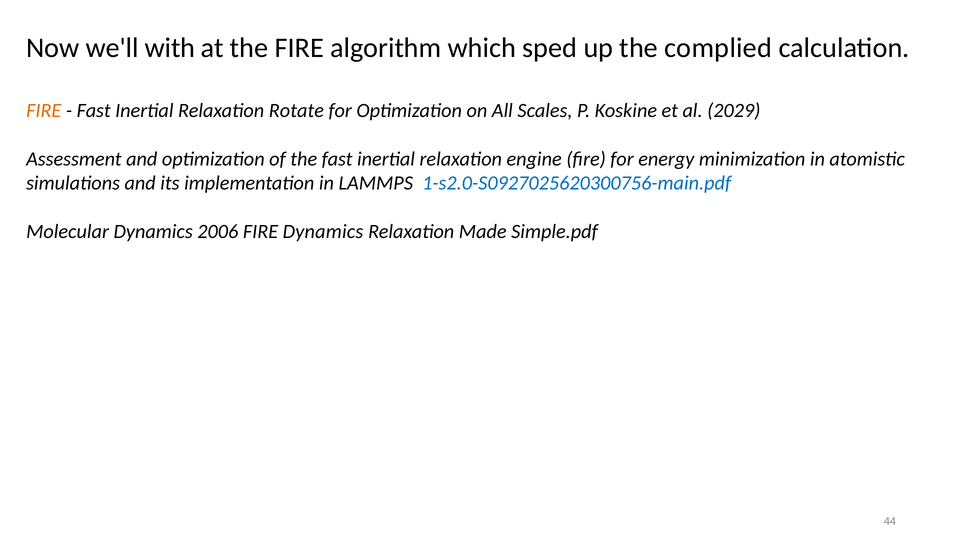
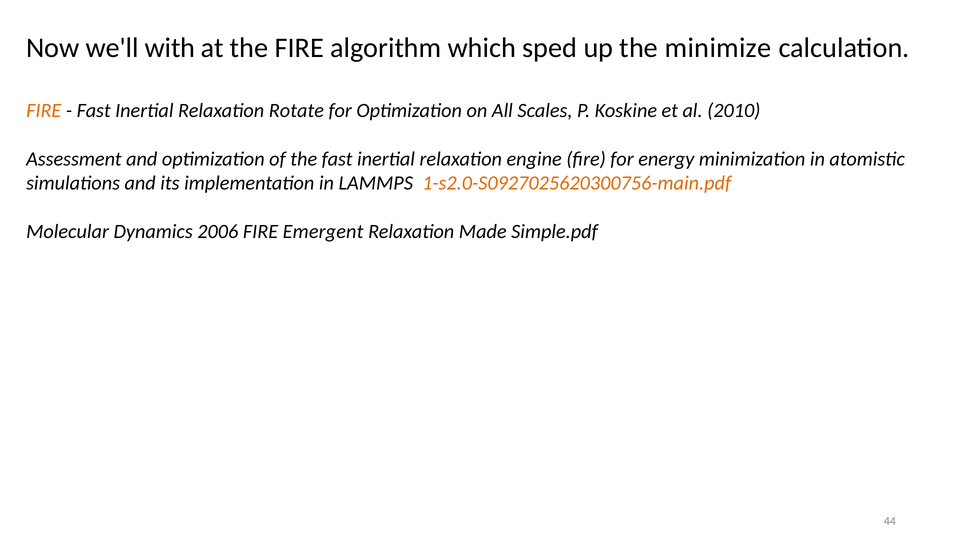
complied: complied -> minimize (718, 48)
2029: 2029 -> 2010 (734, 110)
1-s2.0-S0927025620300756-main.pdf colour: blue -> orange (577, 183)
FIRE Dynamics: Dynamics -> Emergent (323, 232)
